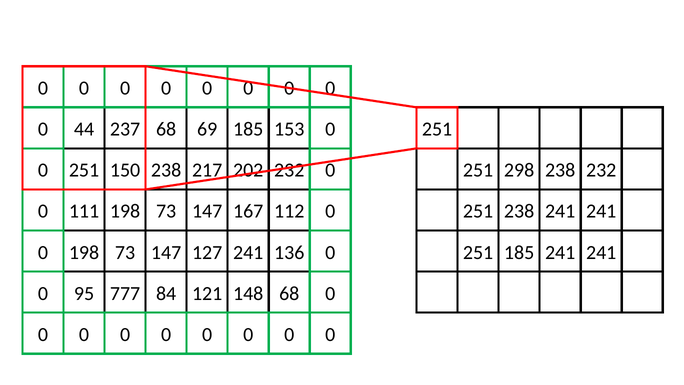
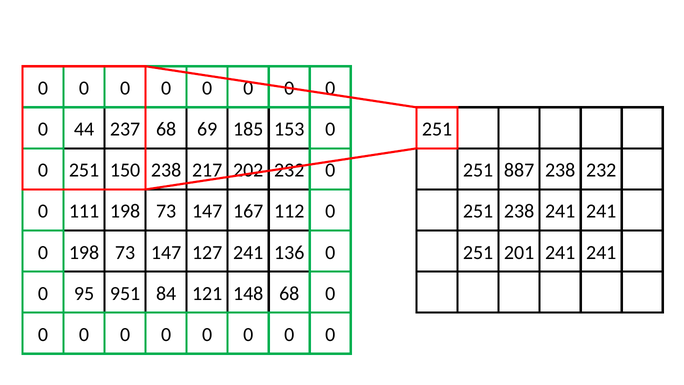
298: 298 -> 887 (519, 170)
251 185: 185 -> 201 (519, 252)
777: 777 -> 951 (125, 293)
